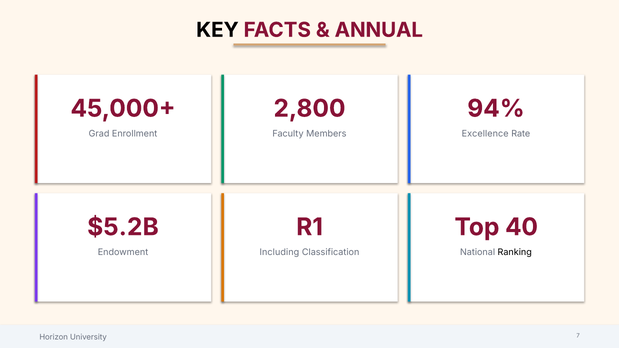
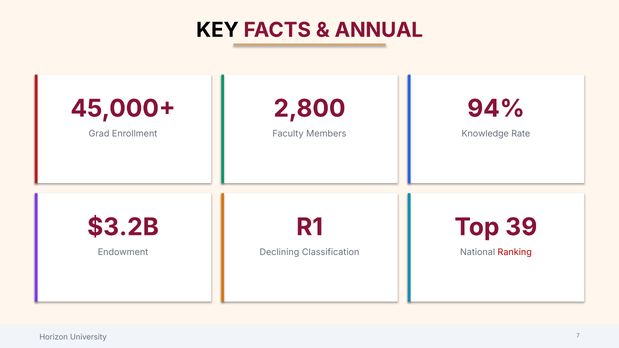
Excellence: Excellence -> Knowledge (485, 134)
$5.2B: $5.2B -> $3.2B (123, 227)
40: 40 -> 39 (521, 227)
Including: Including -> Declining (279, 252)
Ranking colour: black -> red (515, 252)
